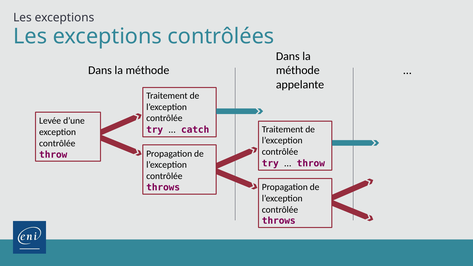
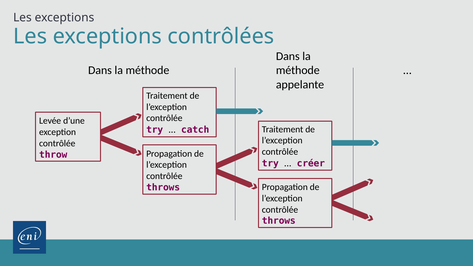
throw: throw -> créer (311, 164)
